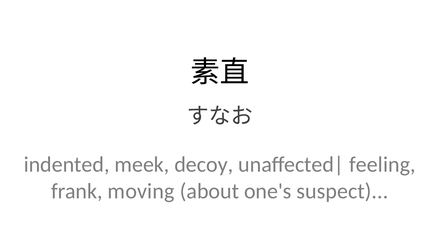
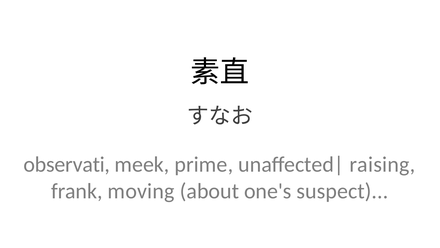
indented: indented -> observati (67, 164)
decoy: decoy -> prime (204, 164)
feeling: feeling -> raising (382, 164)
